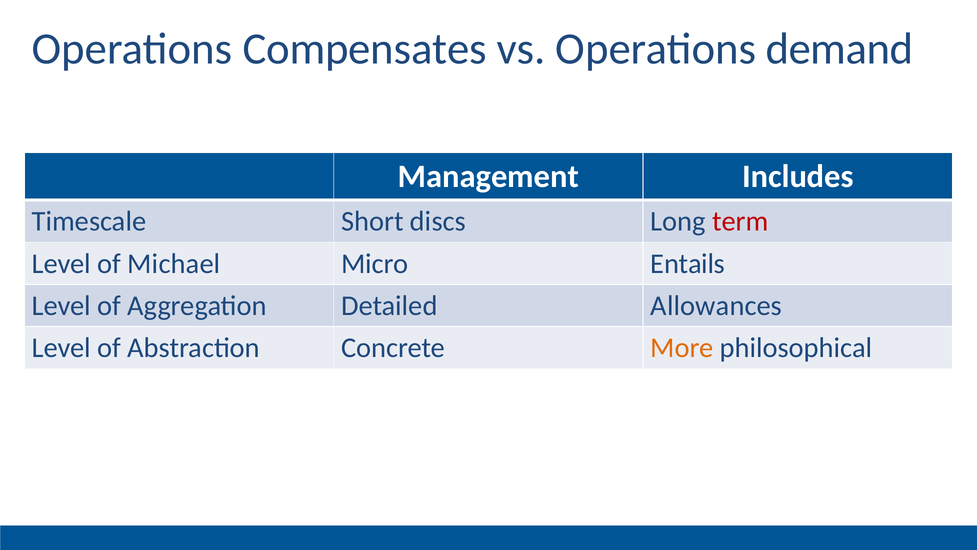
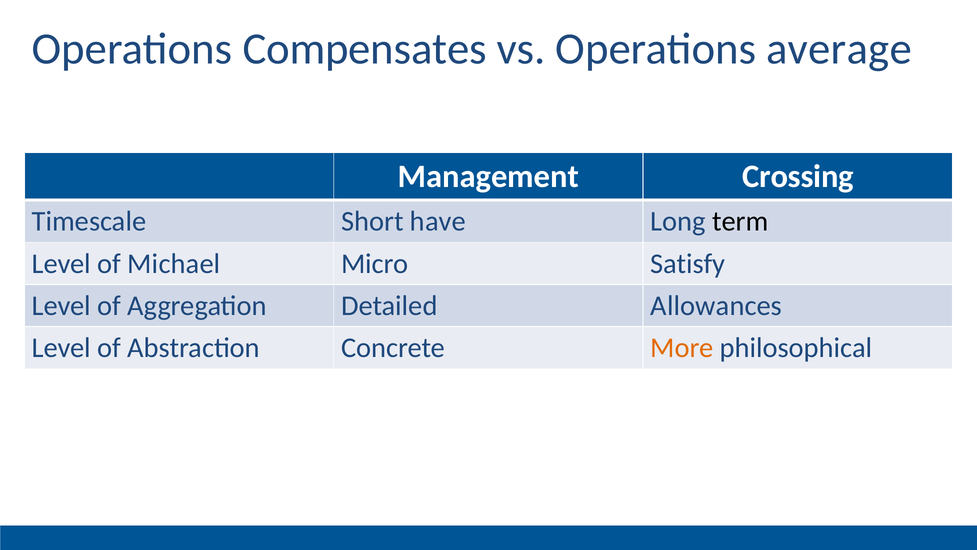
demand: demand -> average (839, 49)
Includes: Includes -> Crossing (798, 177)
discs: discs -> have (438, 221)
term colour: red -> black (740, 221)
Entails: Entails -> Satisfy (688, 263)
